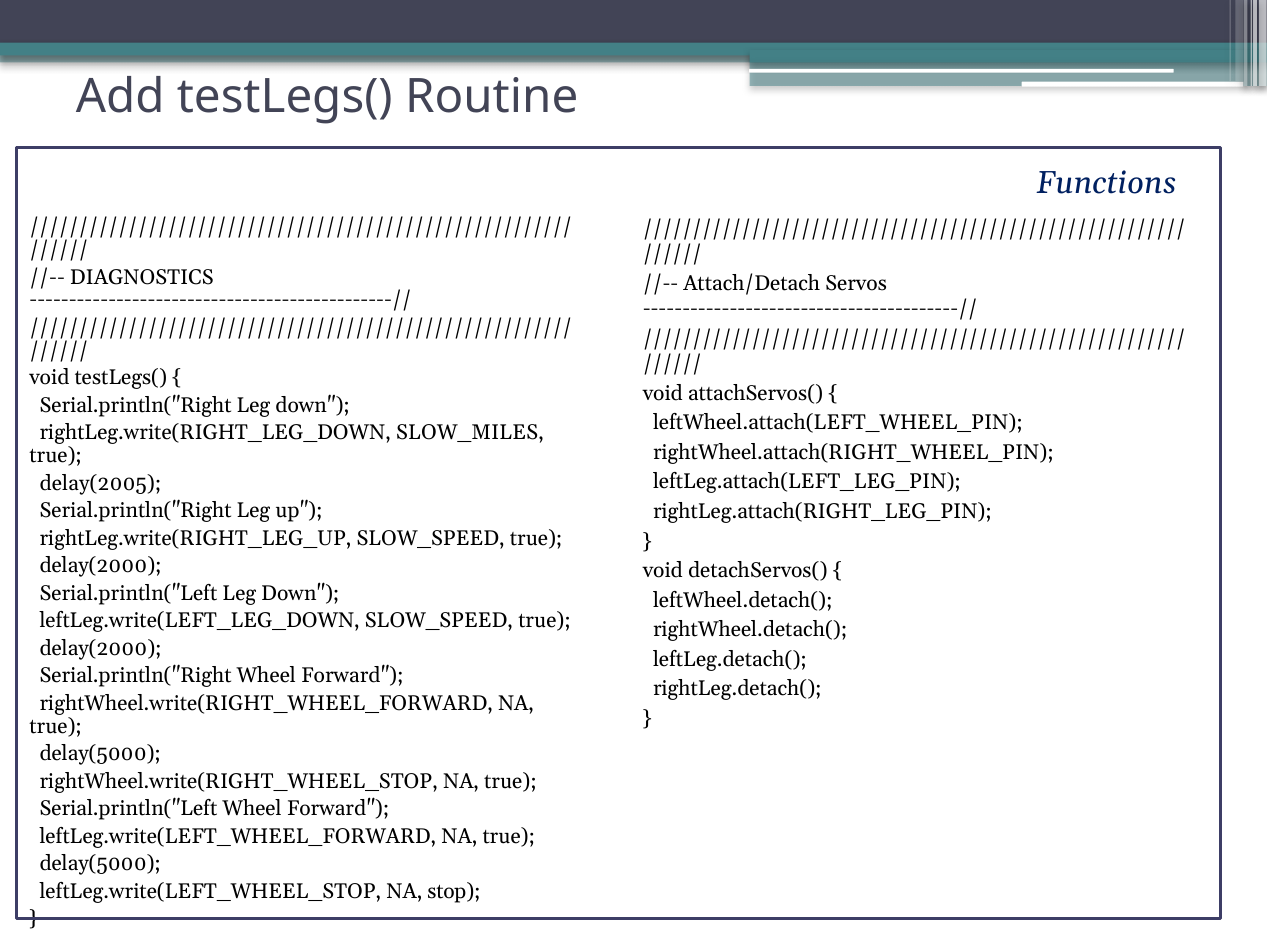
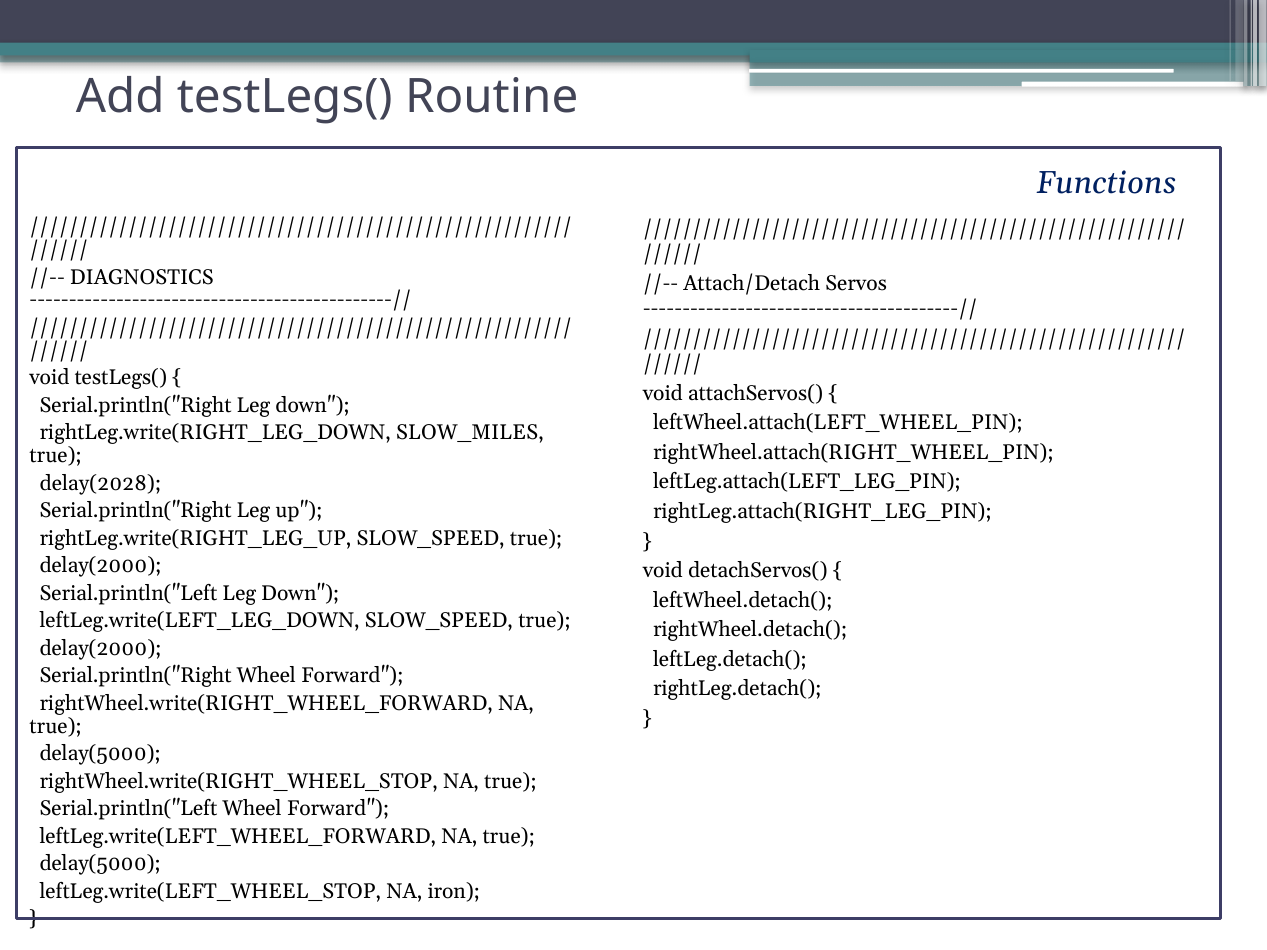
delay(2005: delay(2005 -> delay(2028 (101, 483)
stop: stop -> iron (454, 892)
